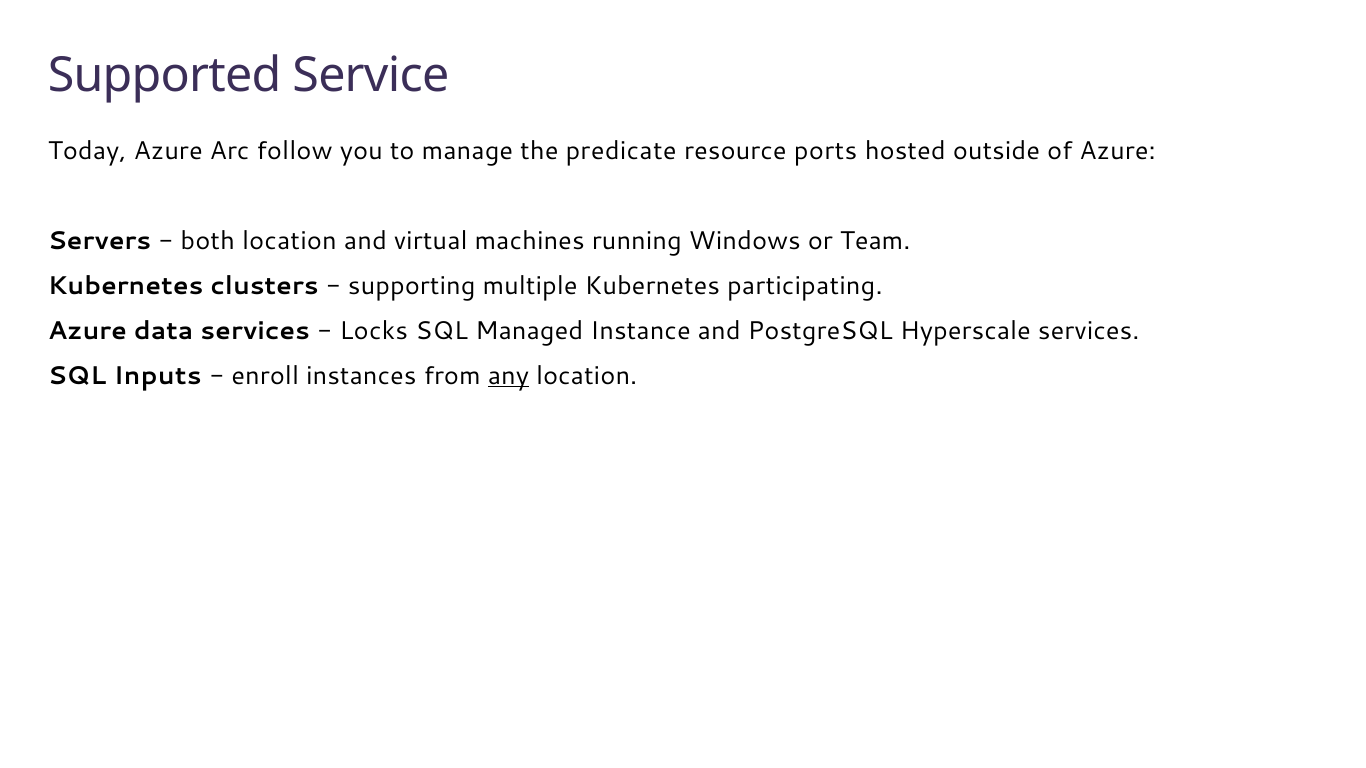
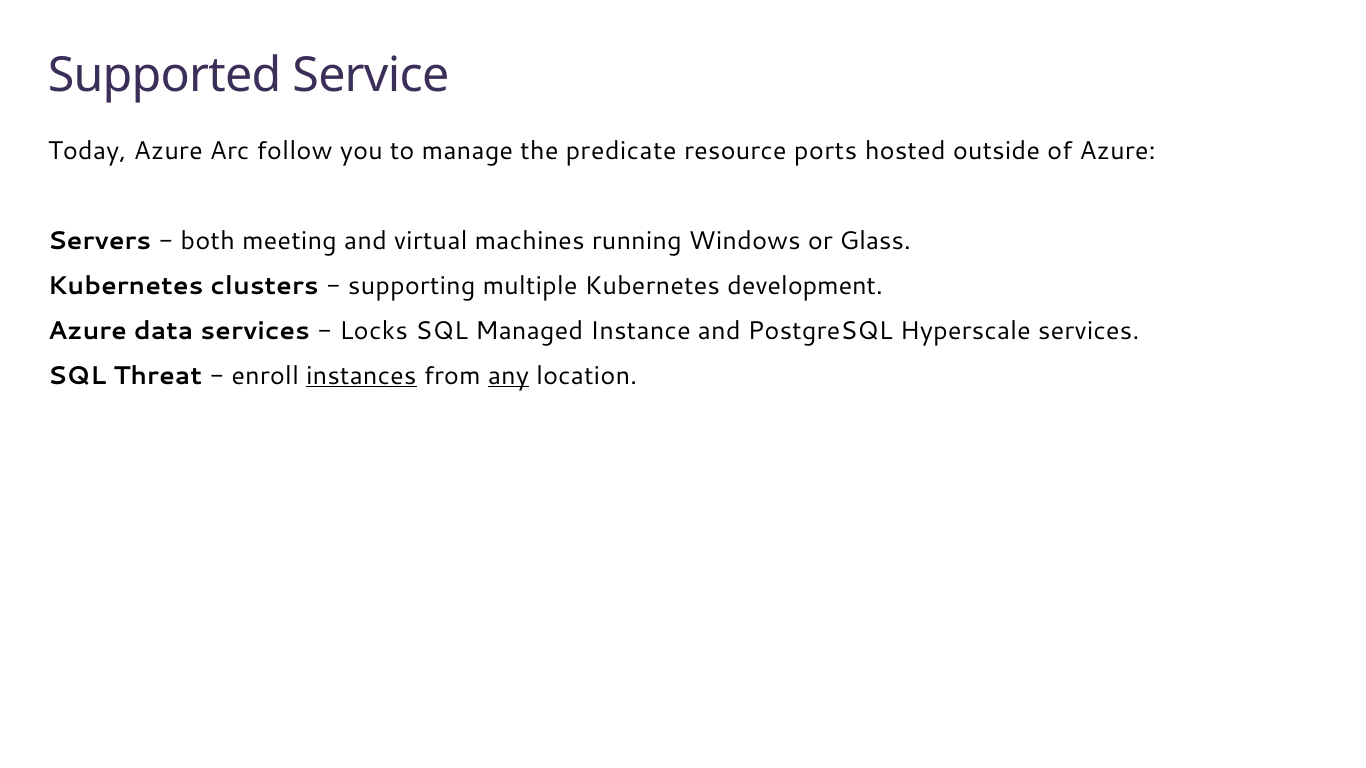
both location: location -> meeting (289, 241)
Team: Team -> Glass (875, 241)
participating: participating -> development (805, 286)
Inputs: Inputs -> Threat (158, 376)
instances underline: none -> present (361, 376)
